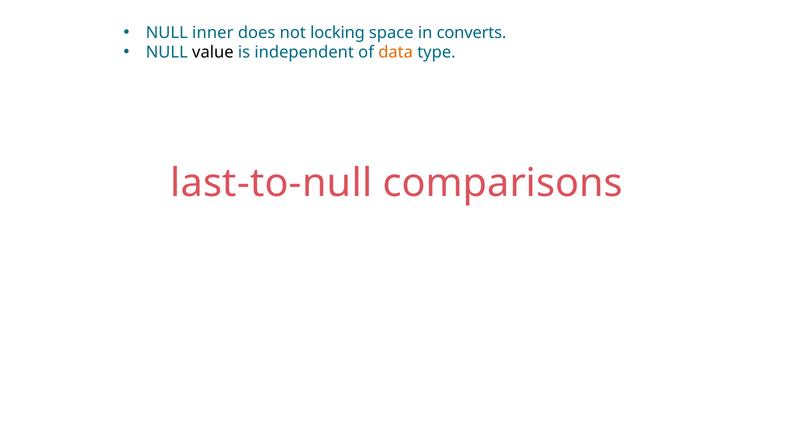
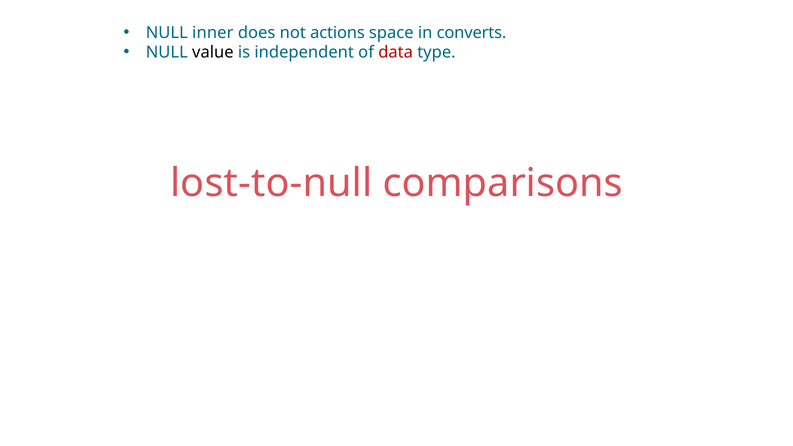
locking: locking -> actions (338, 33)
data colour: orange -> red (396, 52)
last-to-null: last-to-null -> lost-to-null (271, 183)
